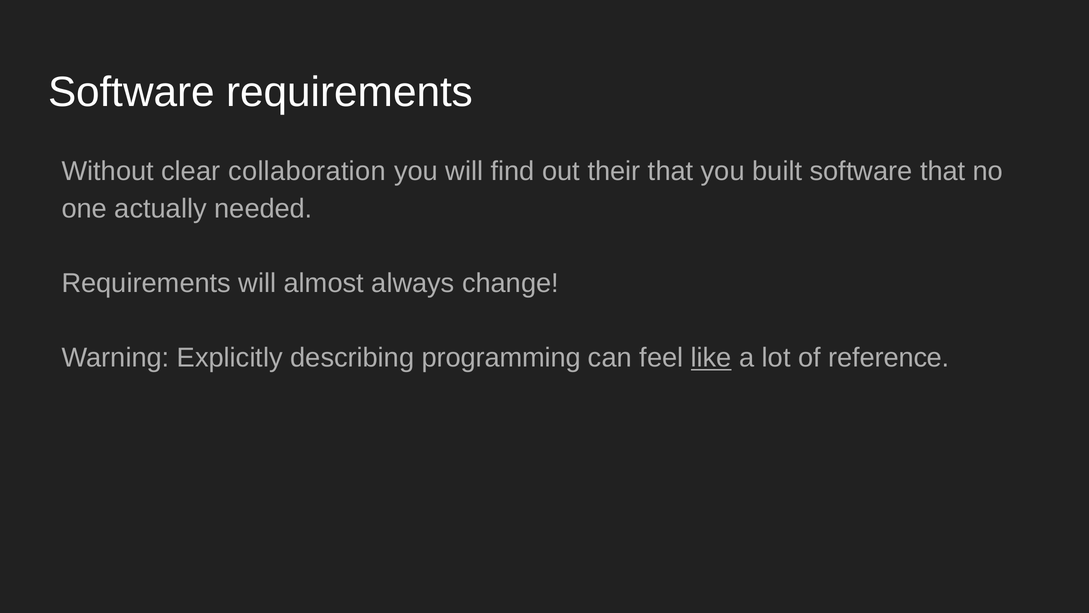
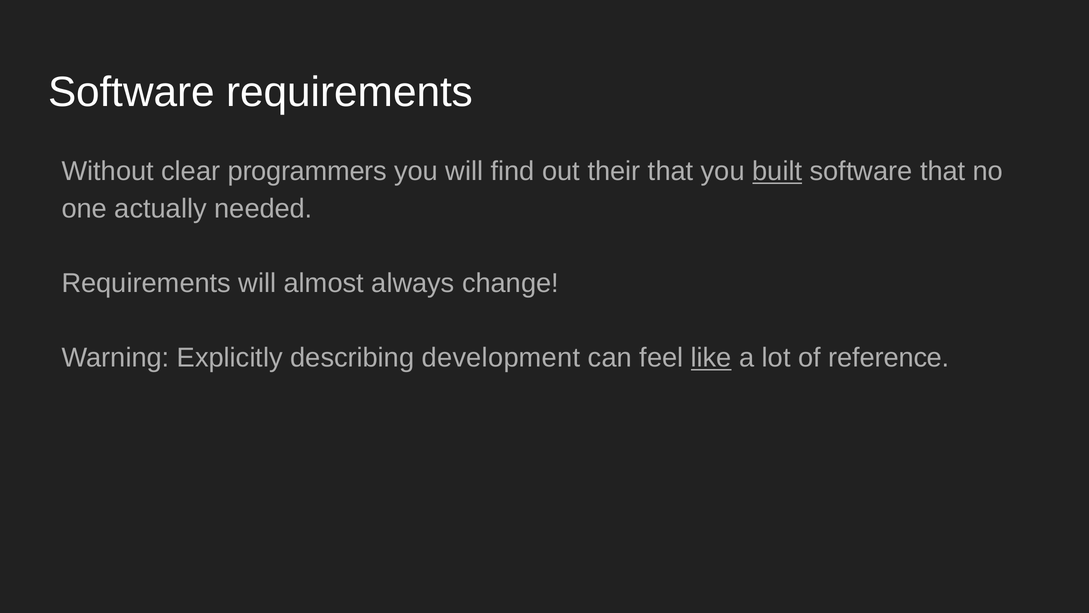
collaboration: collaboration -> programmers (307, 171)
built underline: none -> present (777, 171)
programming: programming -> development (501, 358)
